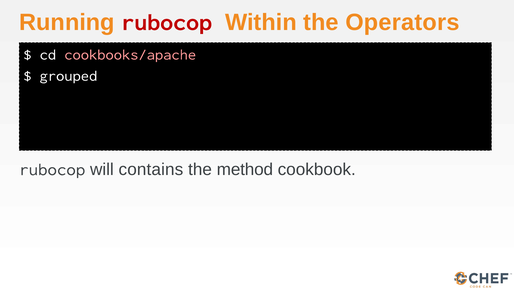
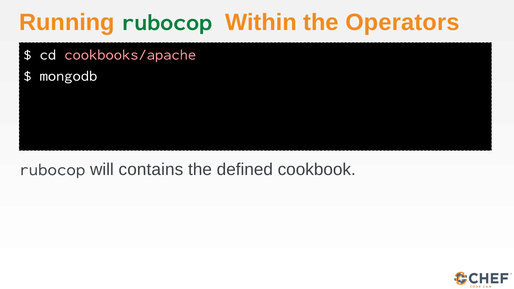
rubocop colour: red -> green (167, 22)
grouped: grouped -> mongodb (68, 76)
method: method -> defined (245, 170)
